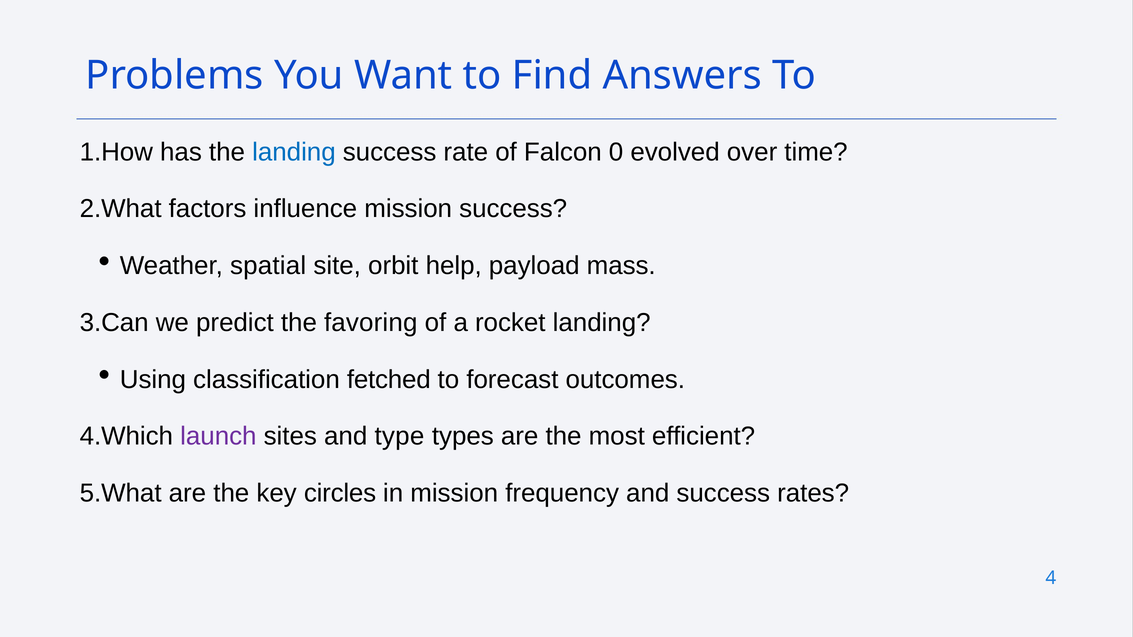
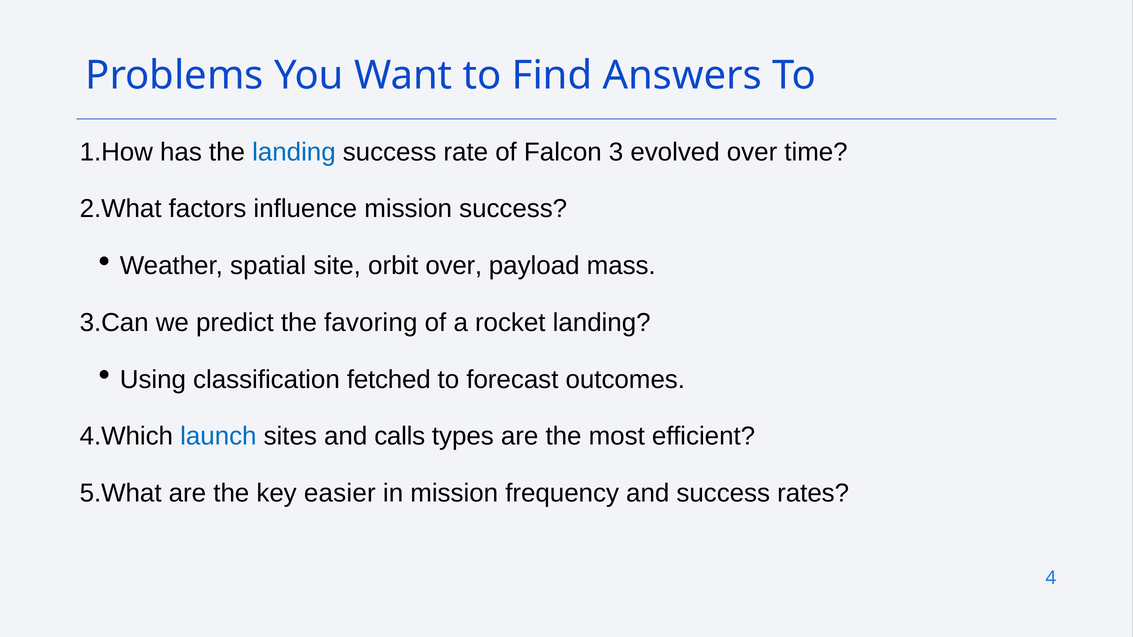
0: 0 -> 3 (616, 152)
orbit help: help -> over (454, 266)
launch colour: purple -> blue (218, 437)
type: type -> calls (400, 437)
circles: circles -> easier (340, 493)
